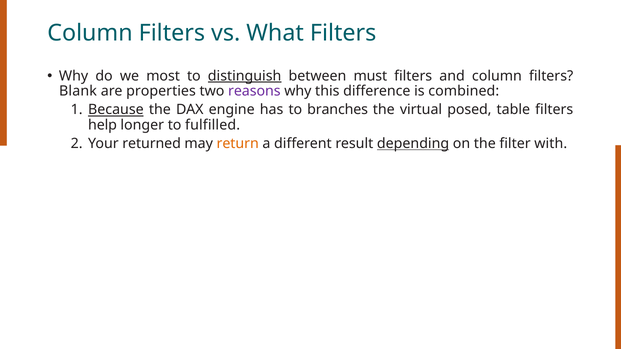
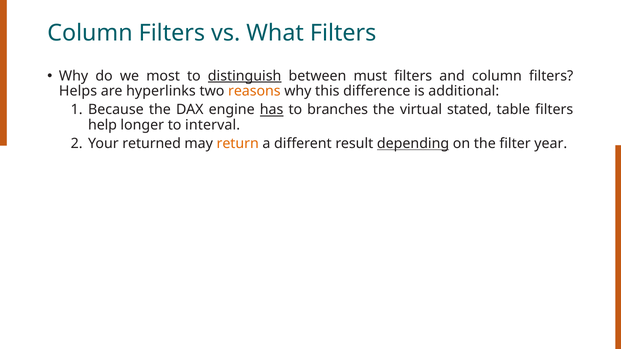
Blank: Blank -> Helps (78, 91)
properties: properties -> hyperlinks (161, 91)
reasons colour: purple -> orange (254, 91)
combined: combined -> additional (464, 91)
Because underline: present -> none (116, 110)
has underline: none -> present (272, 110)
posed: posed -> stated (469, 110)
fulfilled: fulfilled -> interval (213, 125)
with: with -> year (551, 144)
